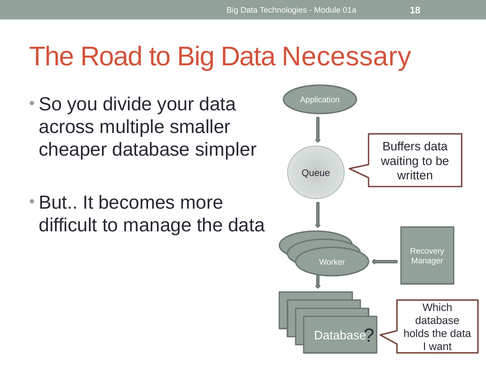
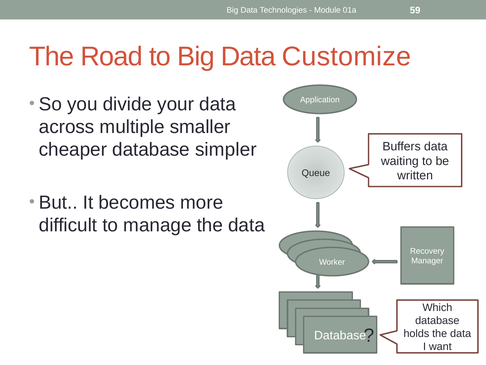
18: 18 -> 59 (415, 10)
Necessary: Necessary -> Customize (347, 57)
